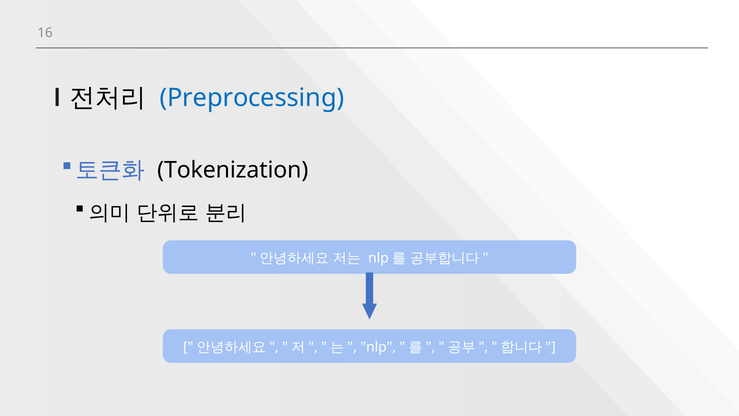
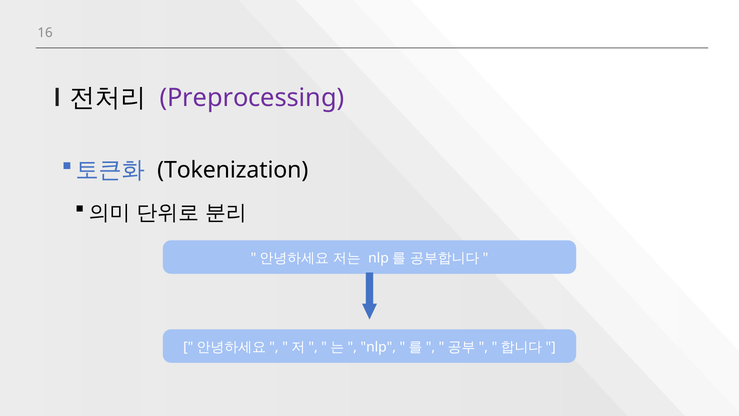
Preprocessing colour: blue -> purple (252, 98)
